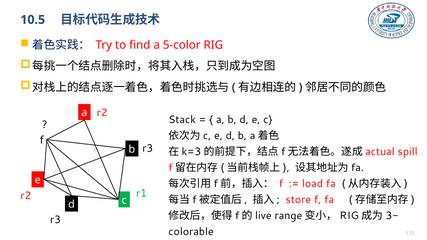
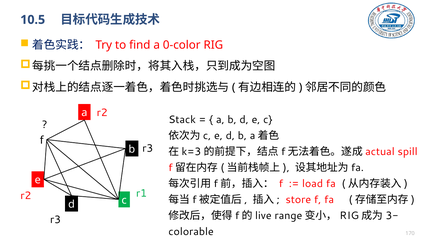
5-color: 5-color -> 0-color (182, 45)
